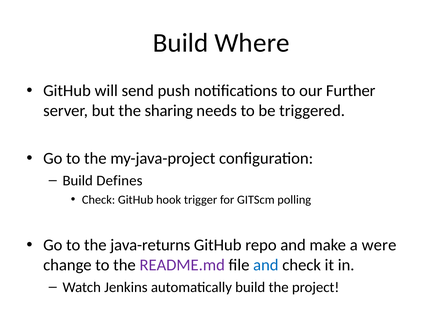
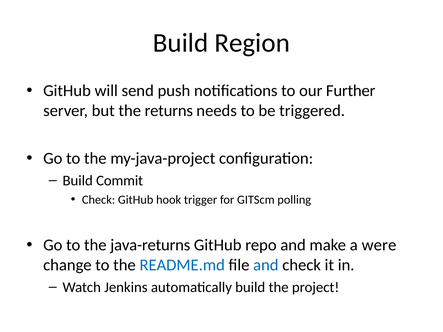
Where: Where -> Region (252, 43)
sharing: sharing -> returns (169, 111)
Defines: Defines -> Commit (120, 181)
README.md colour: purple -> blue (182, 265)
